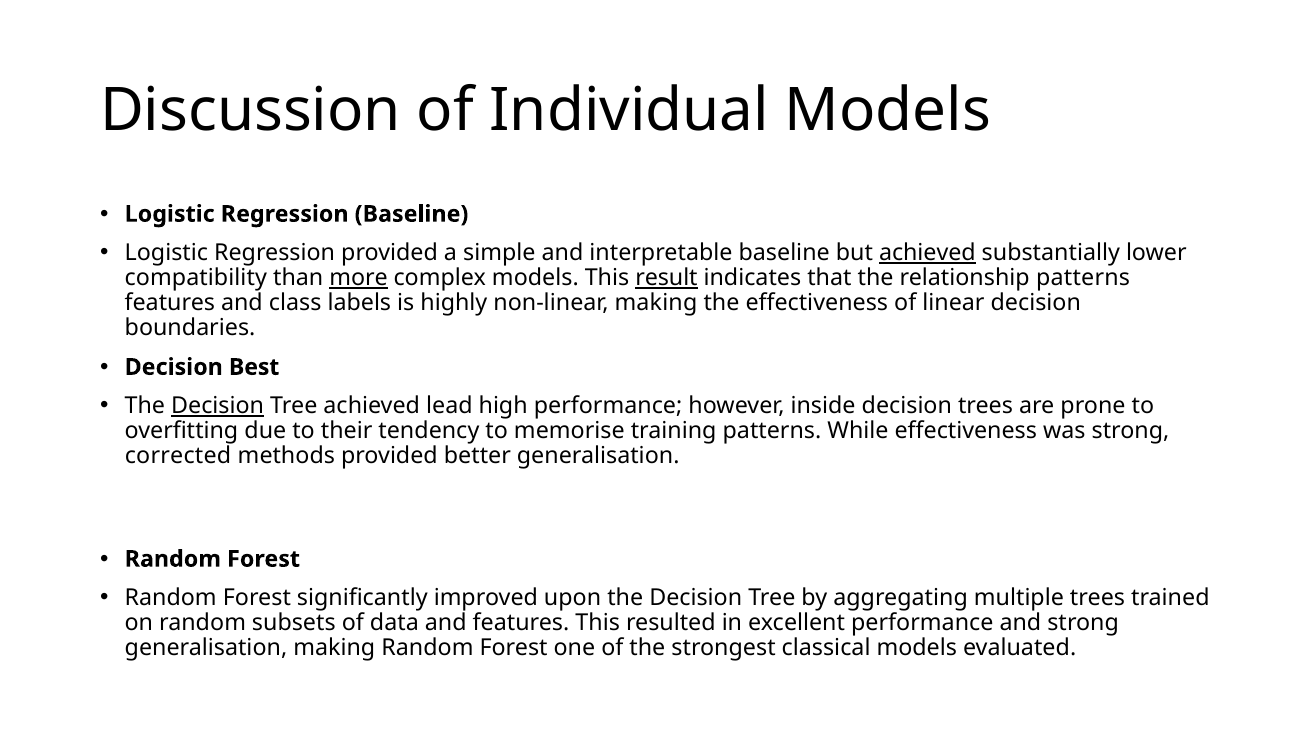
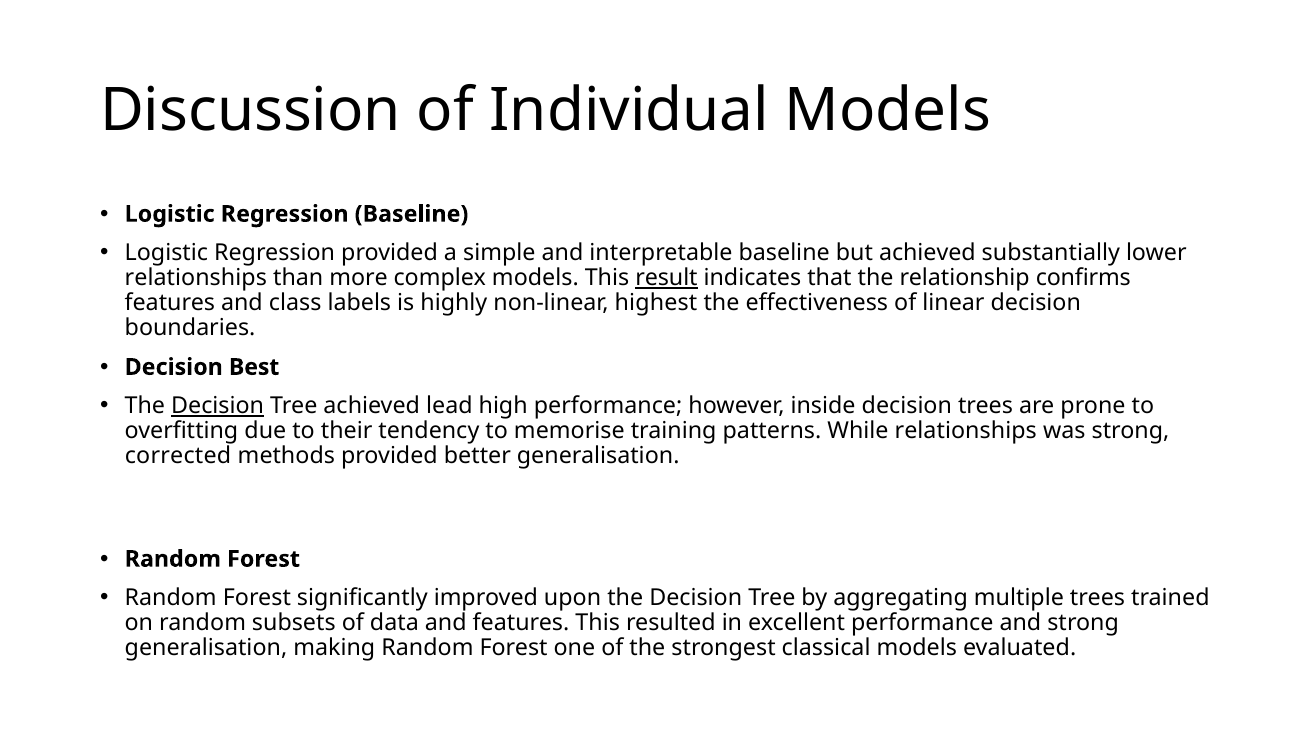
achieved underline: present -> none (927, 253)
compatibility: compatibility -> relationships (196, 278)
more underline: present -> none (359, 278)
relationship patterns: patterns -> confirms (1083, 278)
non-linear making: making -> highest (656, 303)
While effectiveness: effectiveness -> relationships (966, 431)
